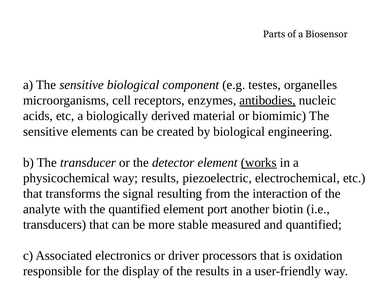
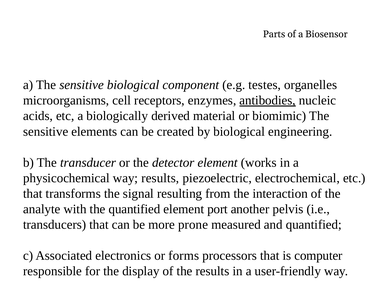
works underline: present -> none (259, 162)
biotin: biotin -> pelvis (288, 209)
stable: stable -> prone (193, 224)
driver: driver -> forms (184, 255)
oxidation: oxidation -> computer (318, 255)
